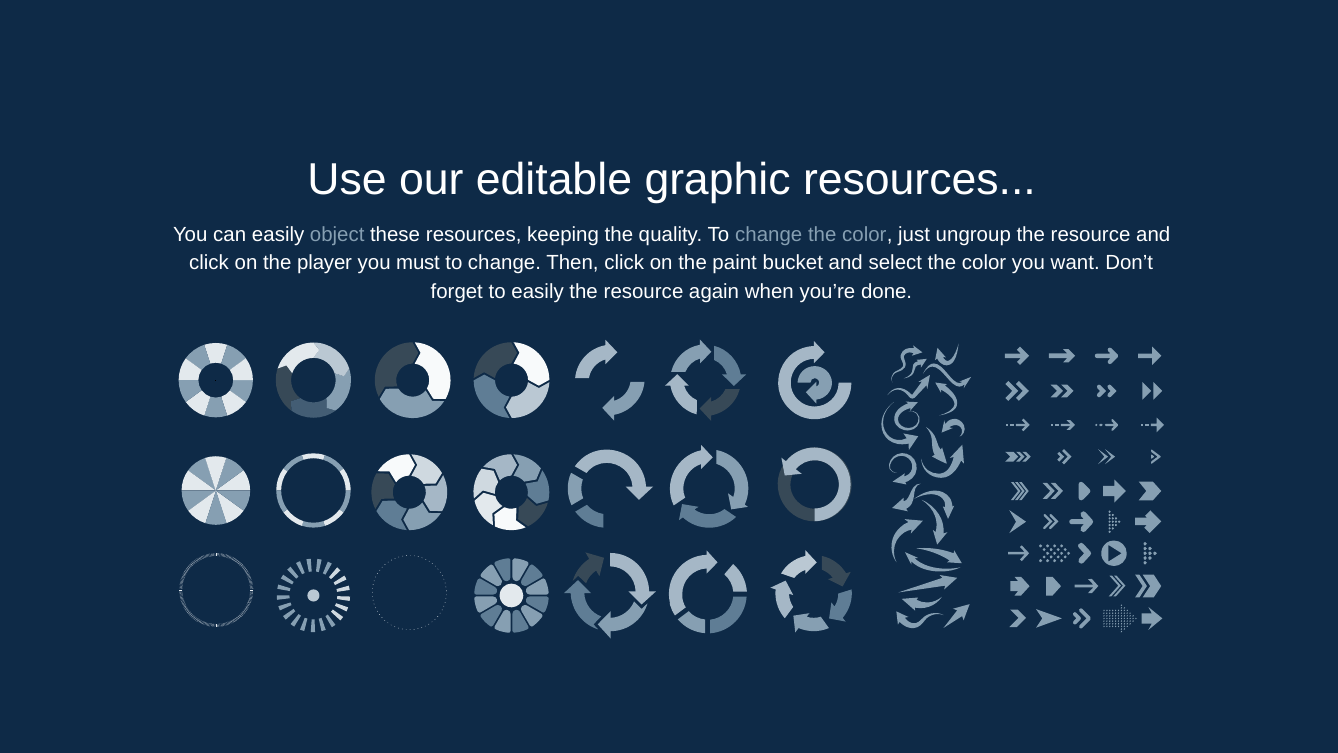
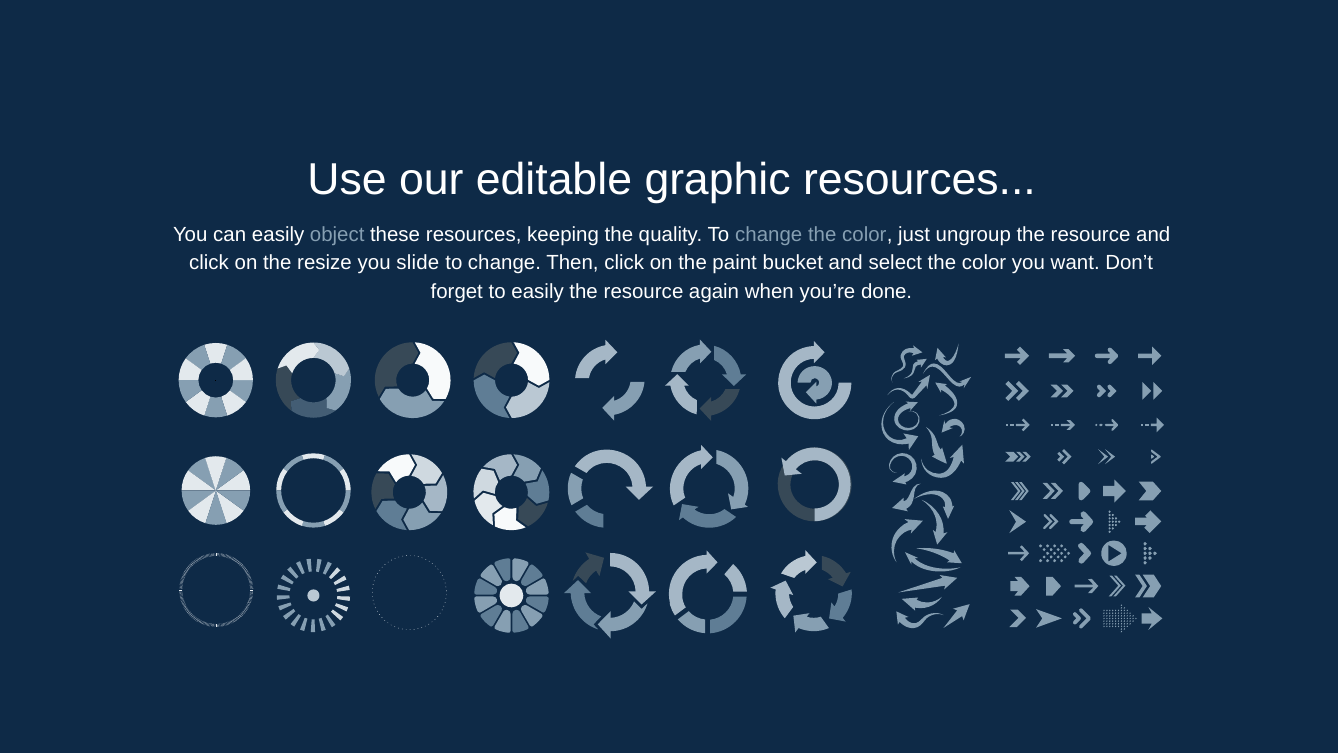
player: player -> resize (325, 263)
must: must -> slide (418, 263)
